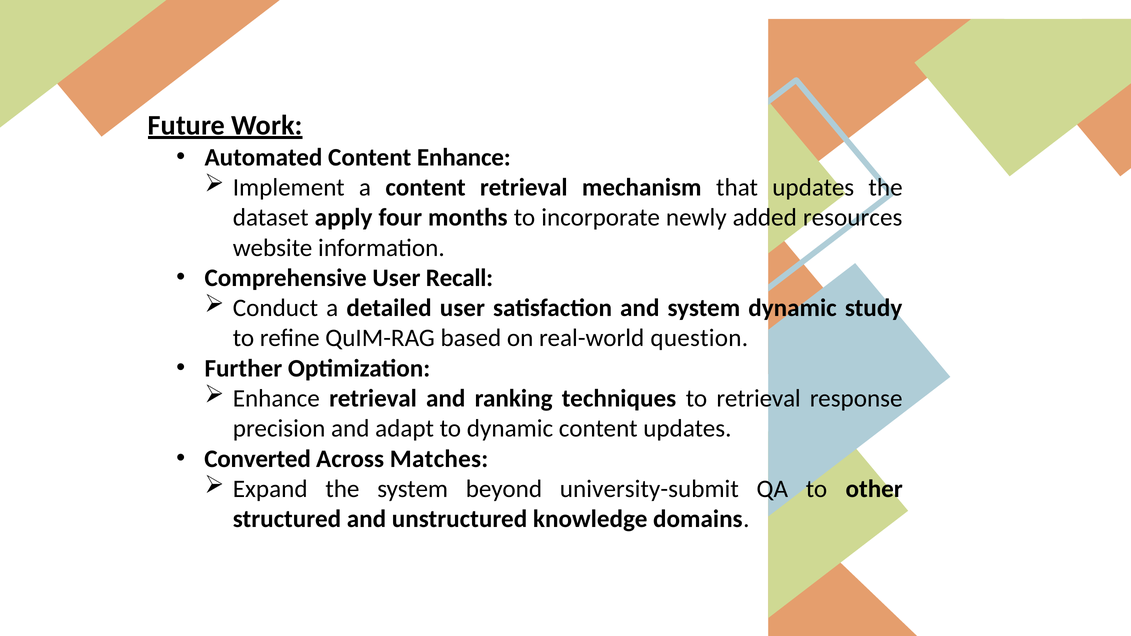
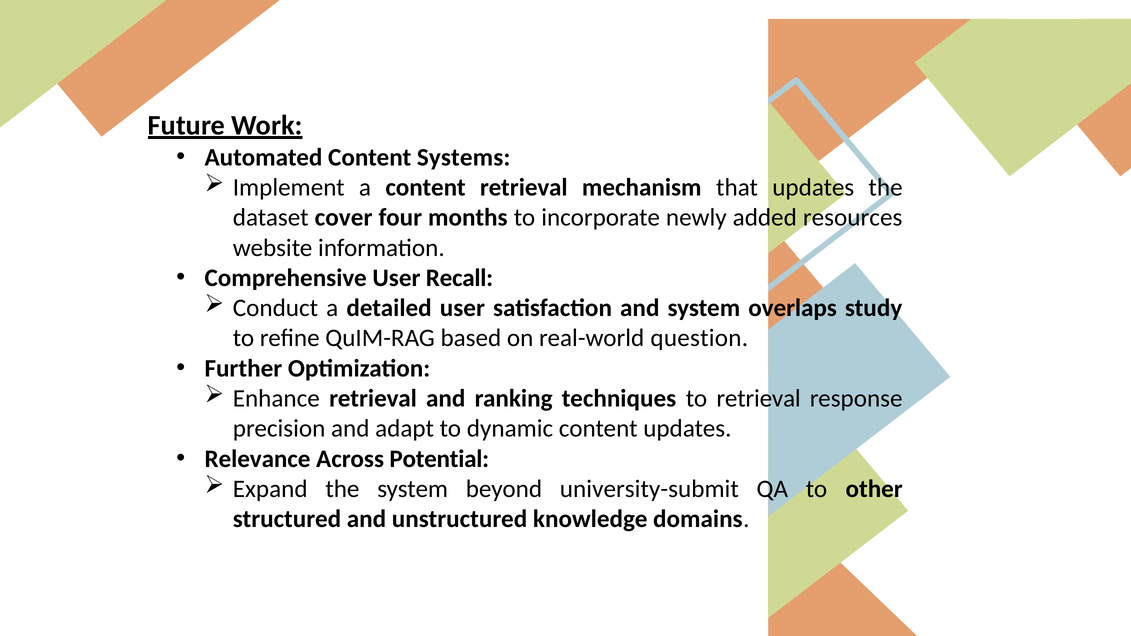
Content Enhance: Enhance -> Systems (464, 157)
apply: apply -> cover (344, 218)
system dynamic: dynamic -> overlaps (793, 308)
Converted: Converted -> Relevance (257, 459)
Matches: Matches -> Potential (439, 459)
